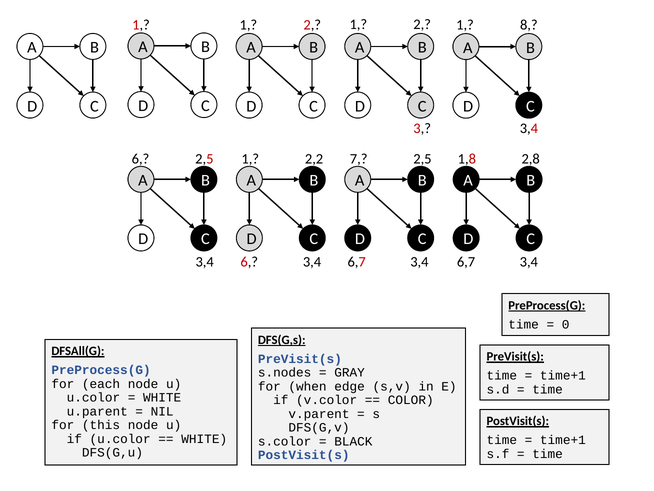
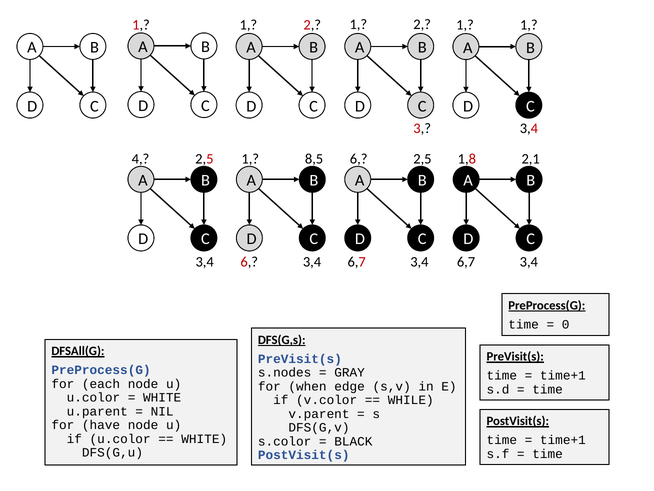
1 8: 8 -> 1 (529, 25)
6: 6 -> 4 (141, 159)
7: 7 -> 6 (359, 159)
2,8: 2,8 -> 2,1 (531, 159)
2,2: 2,2 -> 8,5 (314, 159)
COLOR: COLOR -> WHILE (411, 400)
this: this -> have (101, 425)
